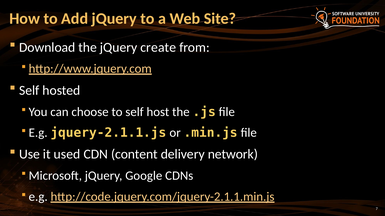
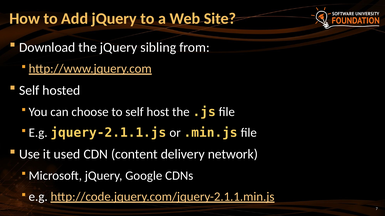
create: create -> sibling (158, 47)
